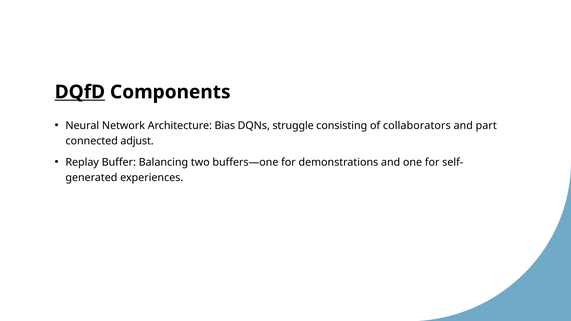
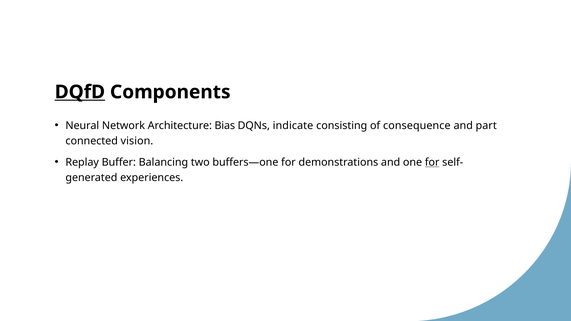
struggle: struggle -> indicate (293, 126)
collaborators: collaborators -> consequence (417, 126)
adjust: adjust -> vision (137, 141)
for underline: none -> present (432, 162)
